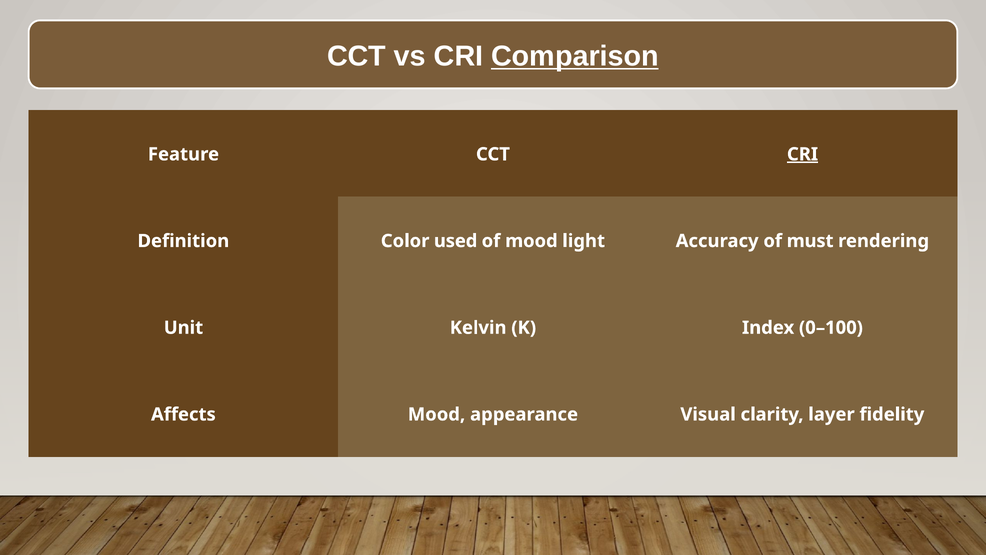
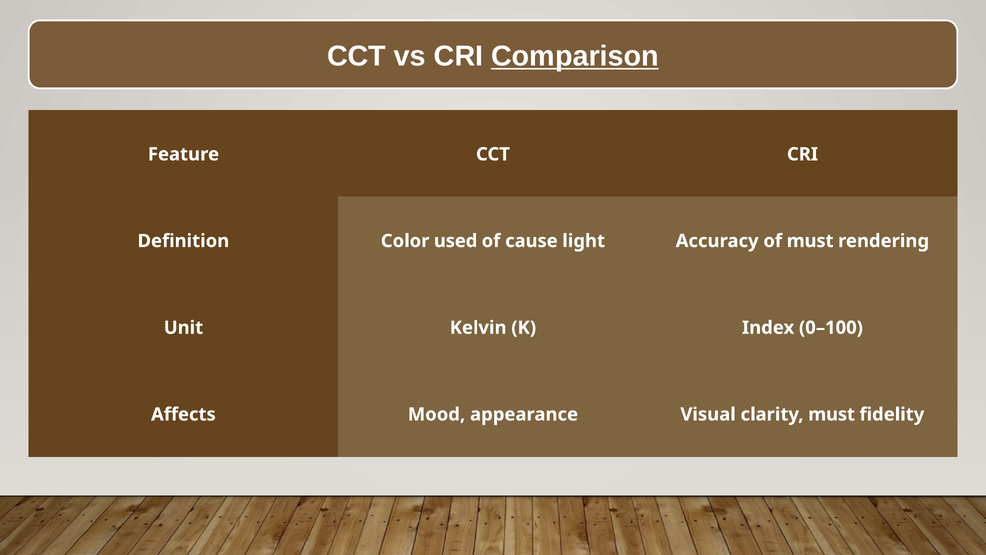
CRI underline: present -> none (803, 154)
of mood: mood -> cause (531, 241)
clarity layer: layer -> must (832, 414)
